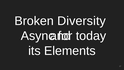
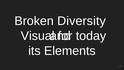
Async: Async -> Visual (38, 36)
